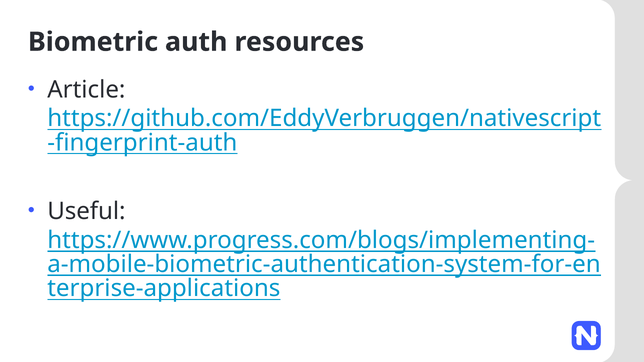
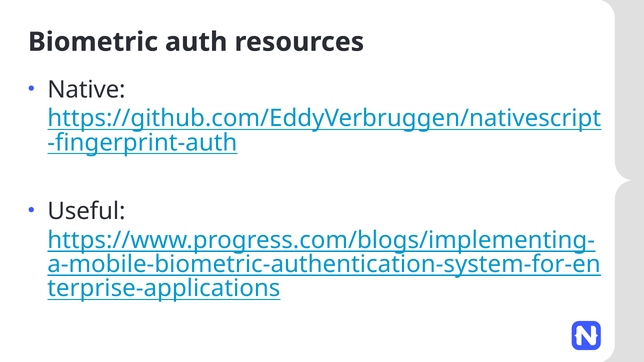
Article: Article -> Native (86, 90)
